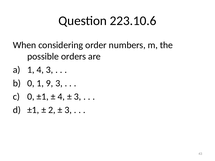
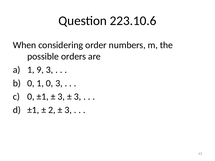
1 4: 4 -> 9 (40, 70)
1 9: 9 -> 0 (50, 83)
4: 4 -> 3 (61, 97)
